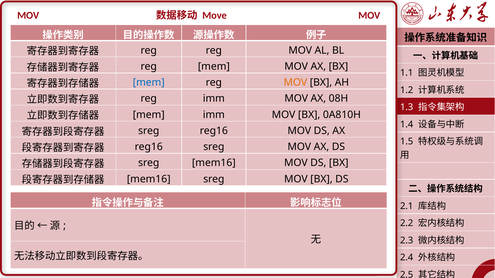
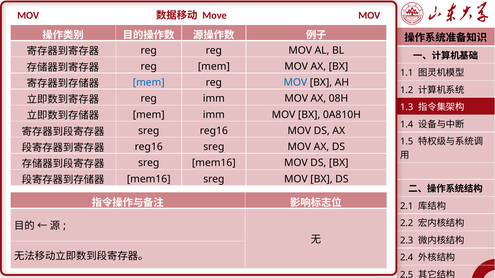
MOV colour: orange -> blue (295, 83)
